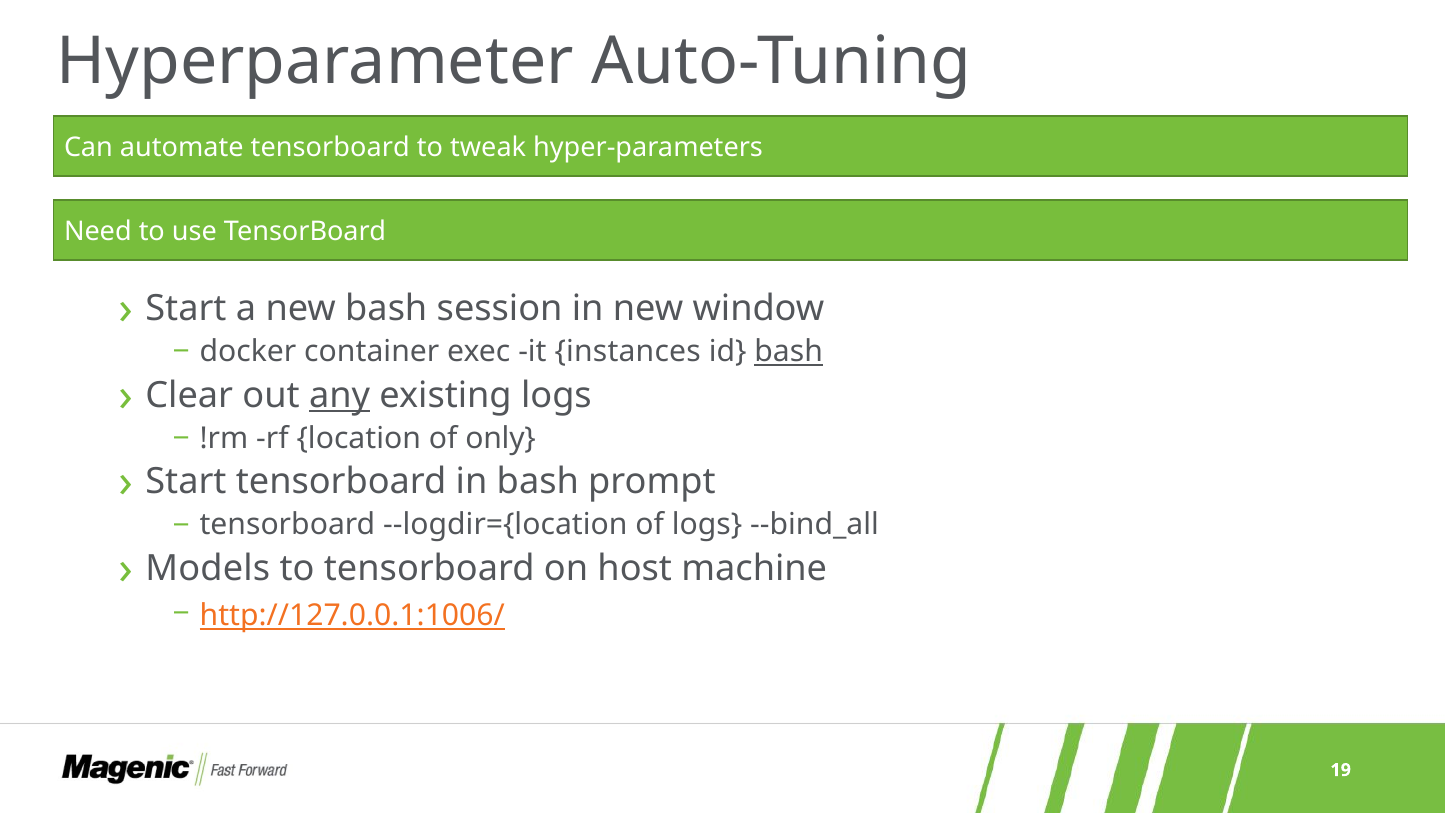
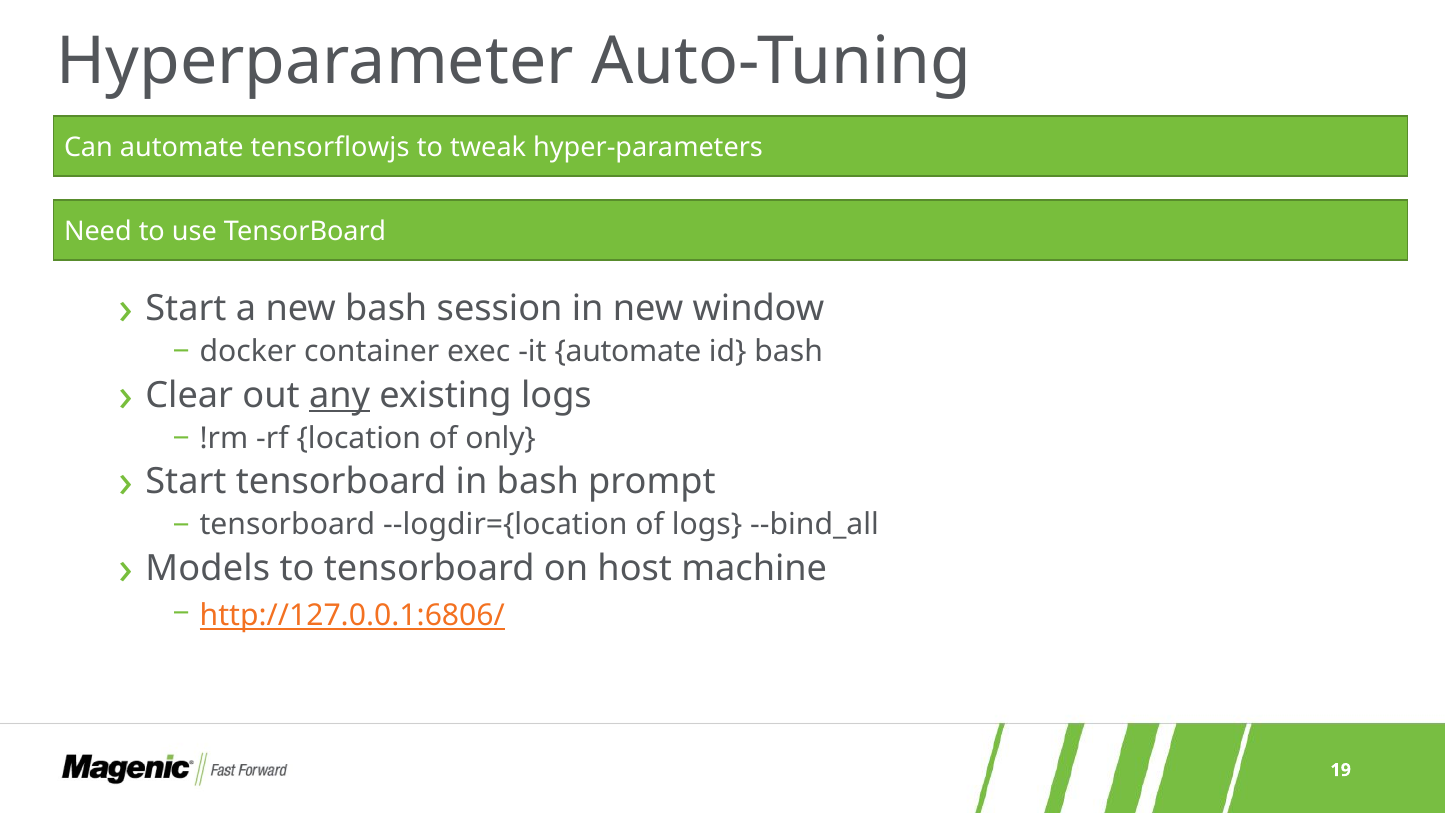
automate tensorboard: tensorboard -> tensorflowjs (330, 148)
it instances: instances -> automate (628, 352)
bash underline: present -> none (789, 352)
http://127.0.0.1:1006/: http://127.0.0.1:1006/ -> http://127.0.0.1:6806/ (352, 615)
